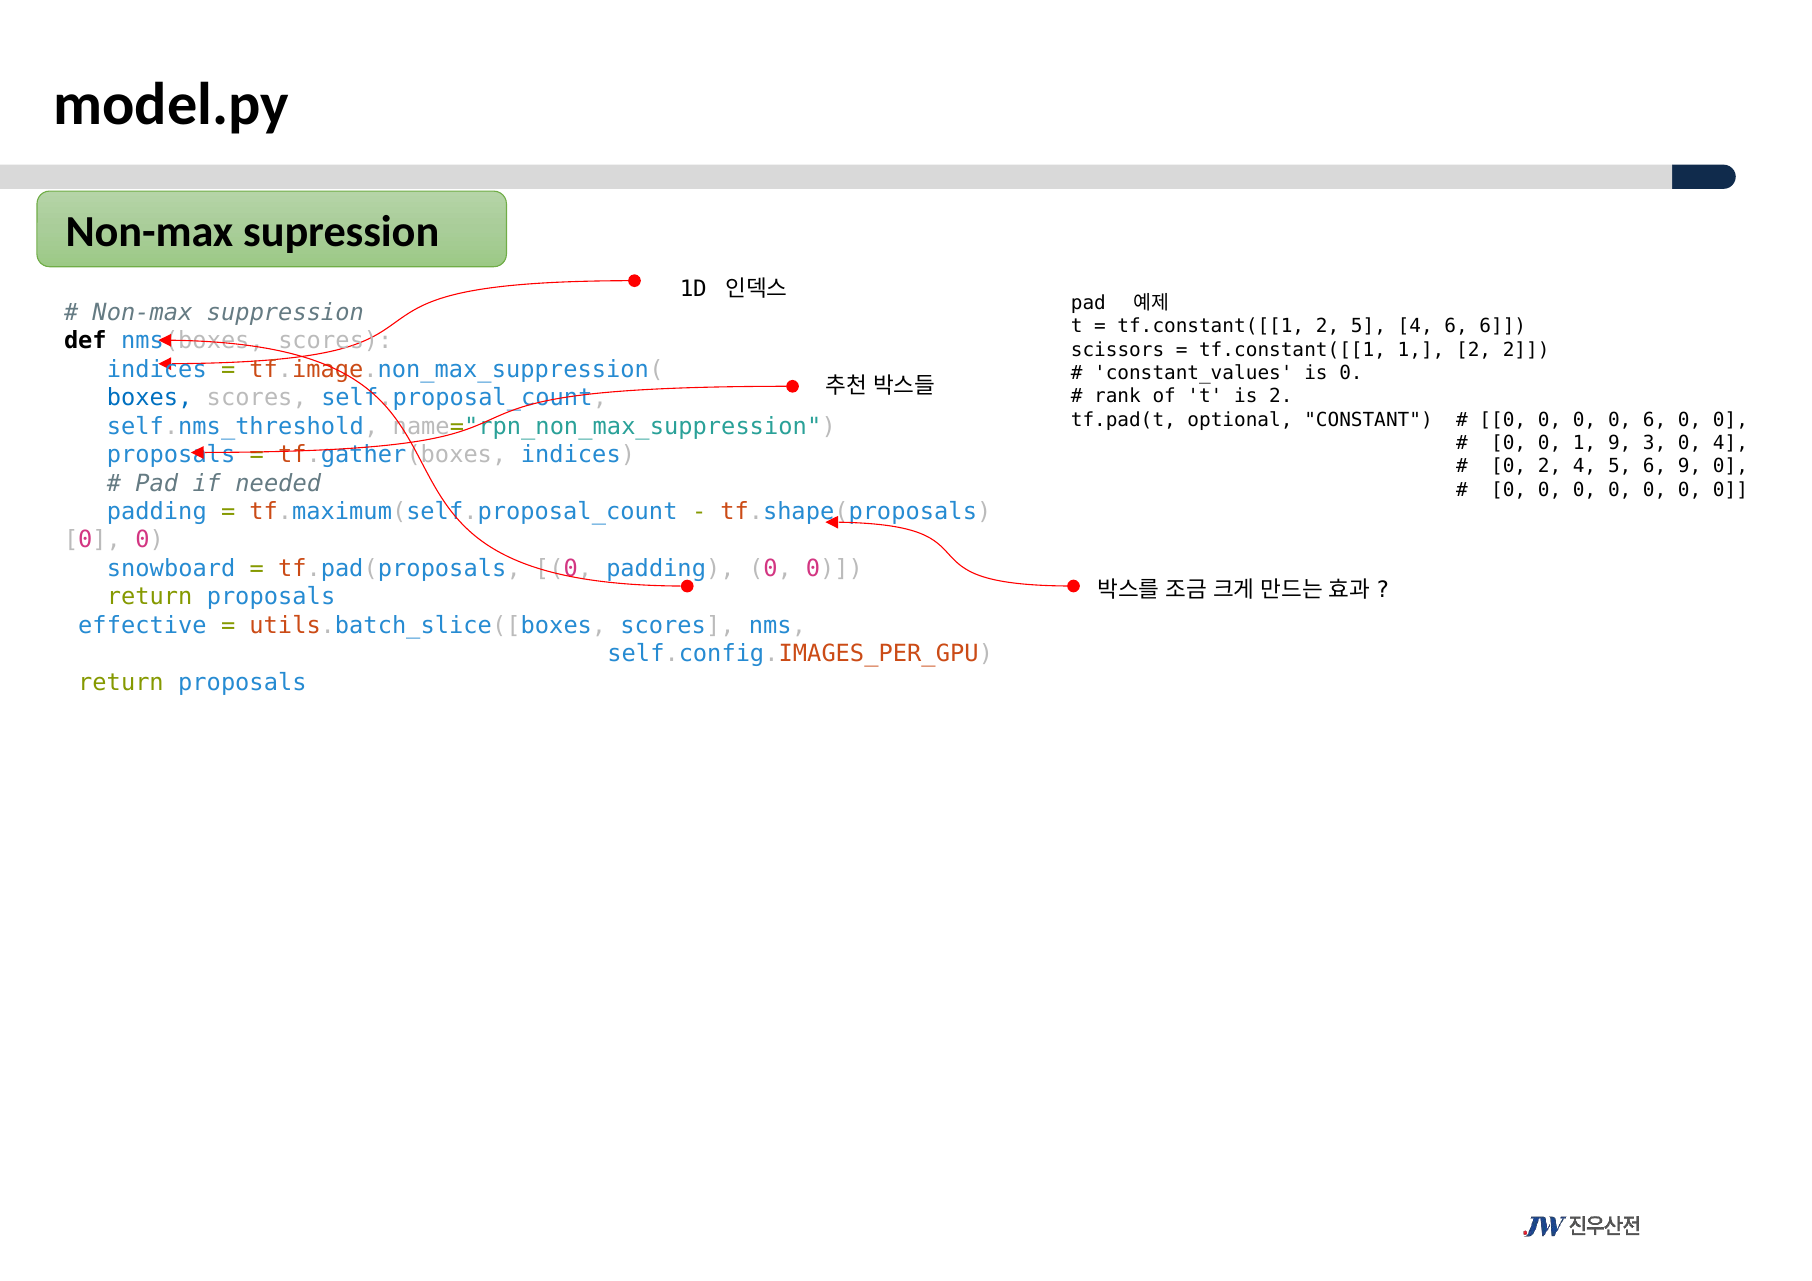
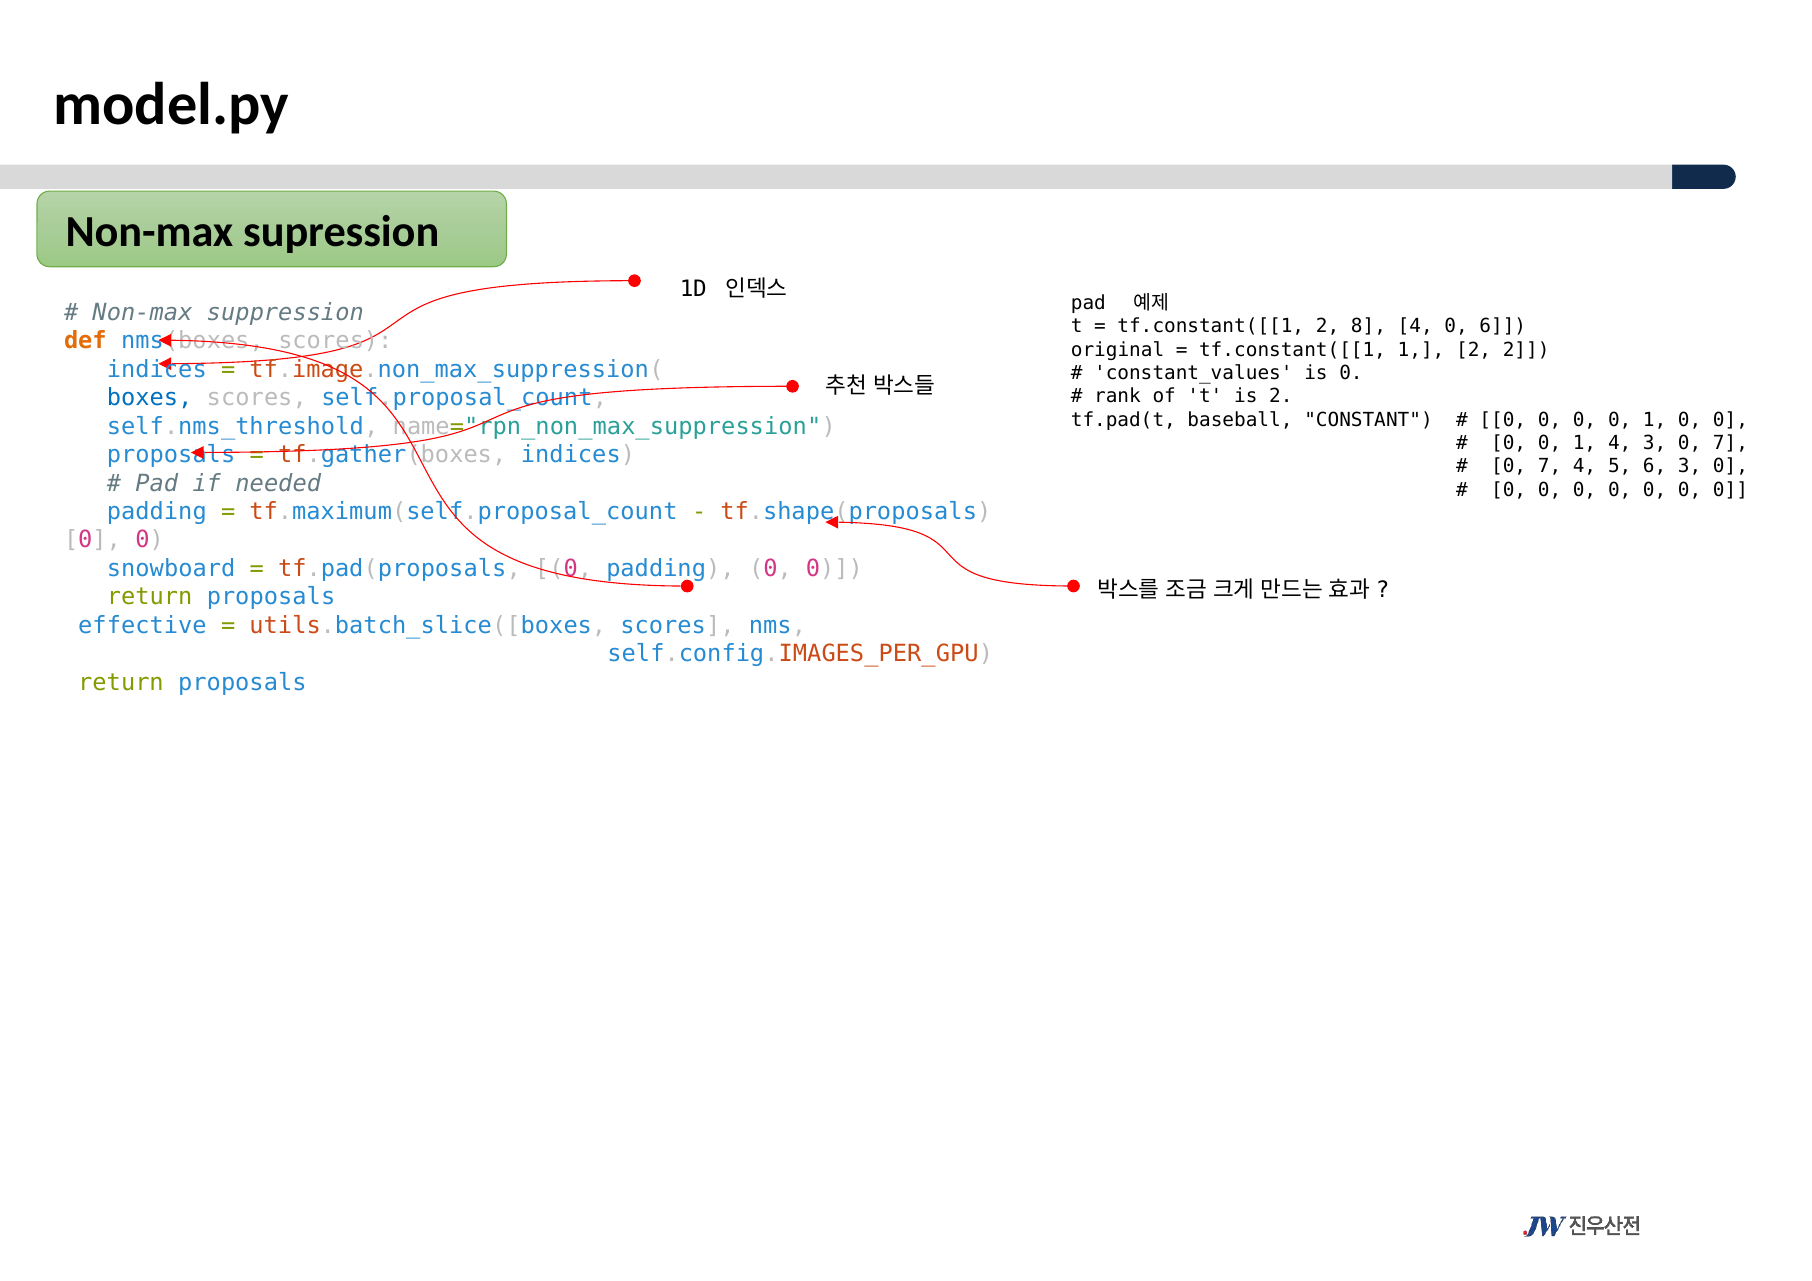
2 5: 5 -> 8 (1368, 327)
4 6: 6 -> 0 (1456, 327)
def colour: black -> orange (85, 341)
scissors: scissors -> original (1118, 350)
optional: optional -> baseball (1240, 420)
0 0 0 6: 6 -> 1 (1655, 420)
1 9: 9 -> 4 (1620, 443)
3 0 4: 4 -> 7 (1730, 443)
2: 2 -> 7 (1550, 466)
6 9: 9 -> 3 (1690, 466)
